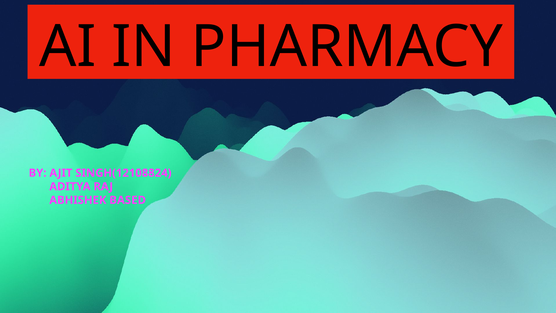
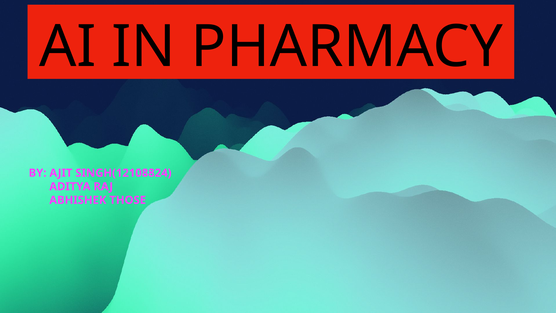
BASED: BASED -> THOSE (128, 200)
